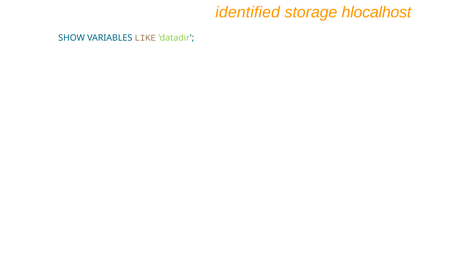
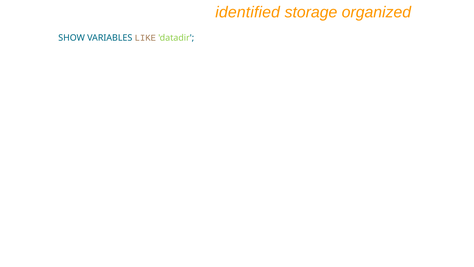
hlocalhost: hlocalhost -> organized (376, 12)
